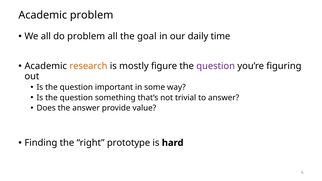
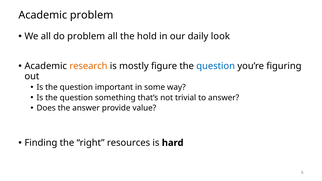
goal: goal -> hold (147, 36)
time: time -> look (220, 36)
question colour: purple -> blue (216, 66)
prototype: prototype -> resources (129, 143)
